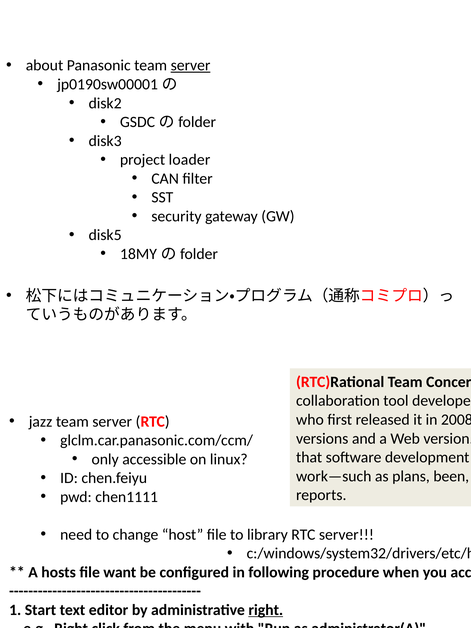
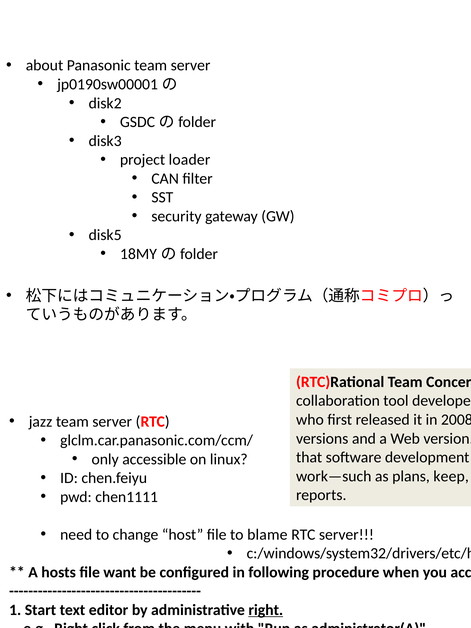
server underline: present -> none (191, 65)
been: been -> keep (451, 476)
library: library -> blame (267, 535)
